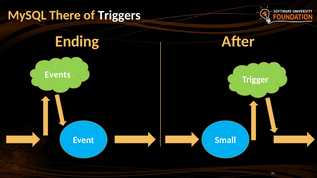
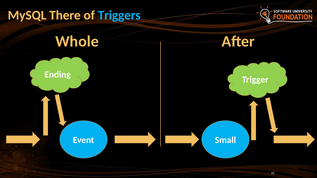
Triggers colour: white -> light blue (119, 15)
Ending: Ending -> Whole (77, 41)
Events: Events -> Ending (58, 75)
